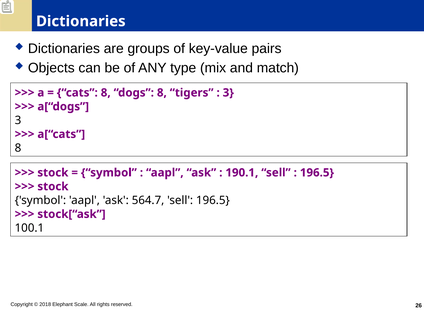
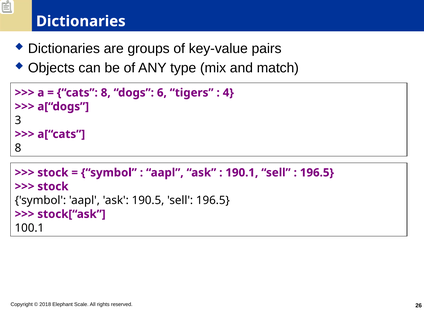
dogs 8: 8 -> 6 (162, 92)
3: 3 -> 4 (228, 92)
564.7: 564.7 -> 190.5 (148, 200)
